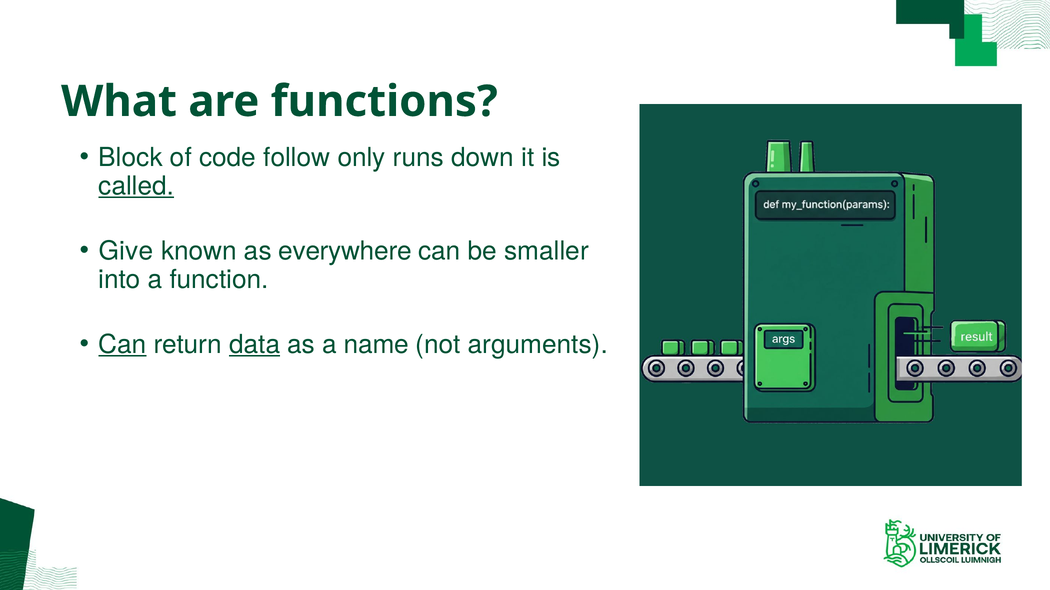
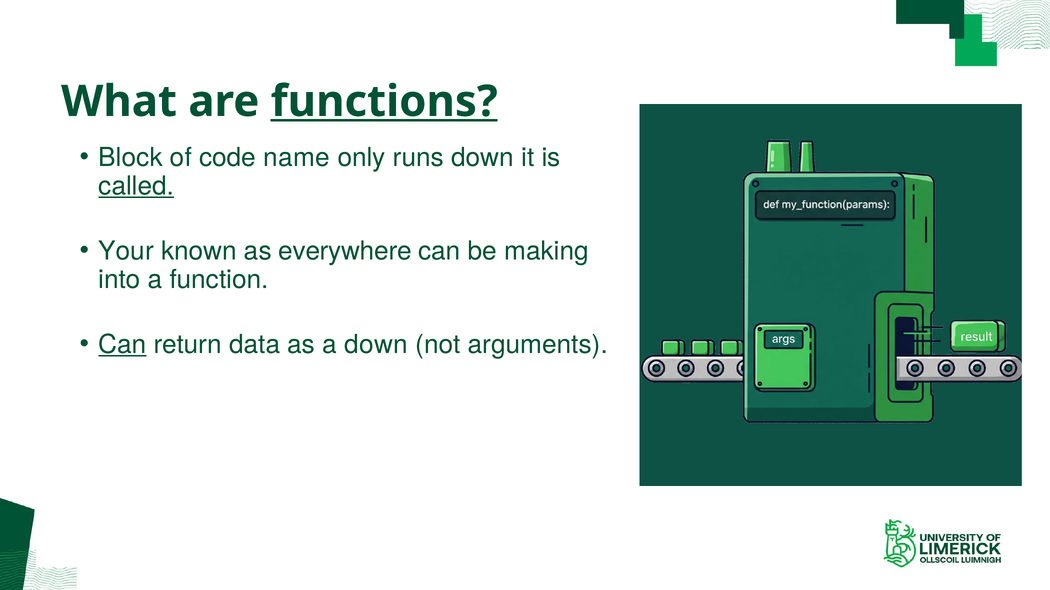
functions underline: none -> present (384, 102)
follow: follow -> name (297, 158)
Give: Give -> Your (126, 251)
smaller: smaller -> making (547, 251)
data underline: present -> none (255, 345)
a name: name -> down (376, 345)
